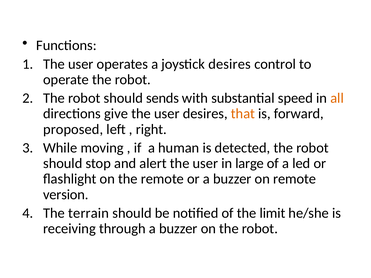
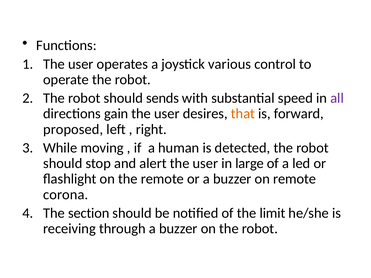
joystick desires: desires -> various (230, 64)
all colour: orange -> purple (337, 98)
give: give -> gain (116, 114)
version: version -> corona (66, 195)
terrain: terrain -> section (89, 213)
